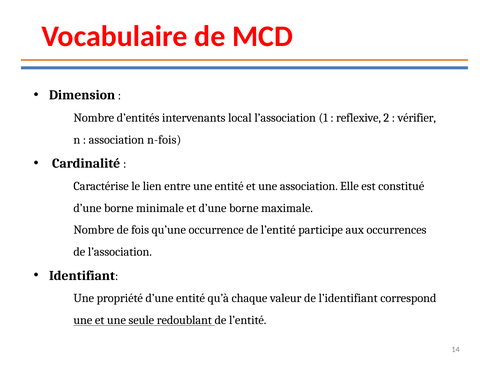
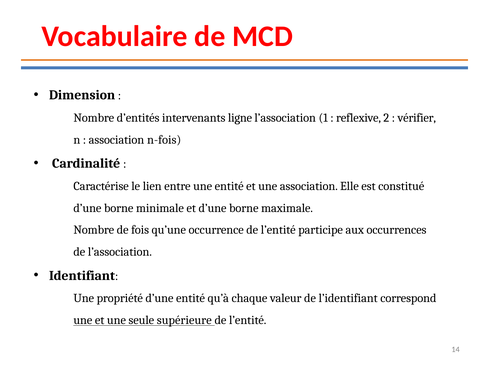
local: local -> ligne (240, 118)
redoublant: redoublant -> supérieure (184, 321)
